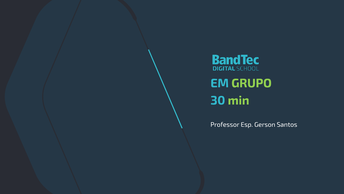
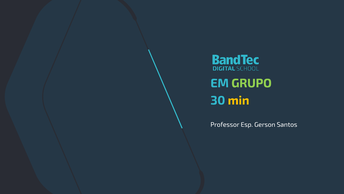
min colour: light green -> yellow (239, 100)
